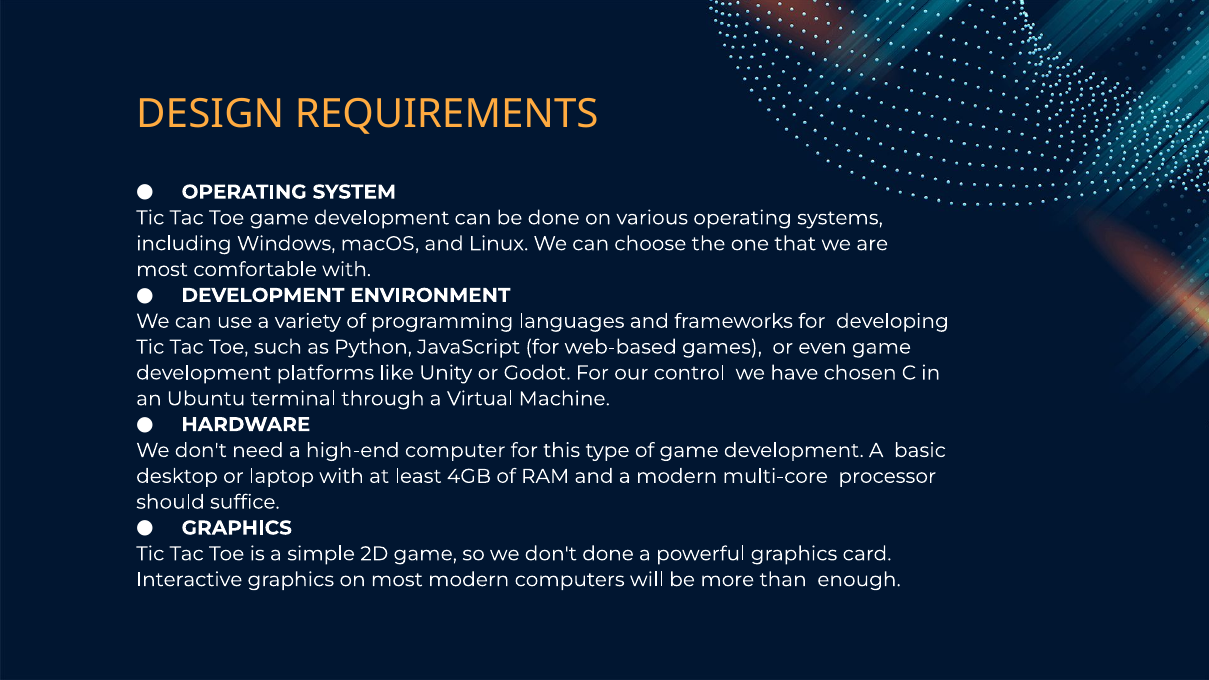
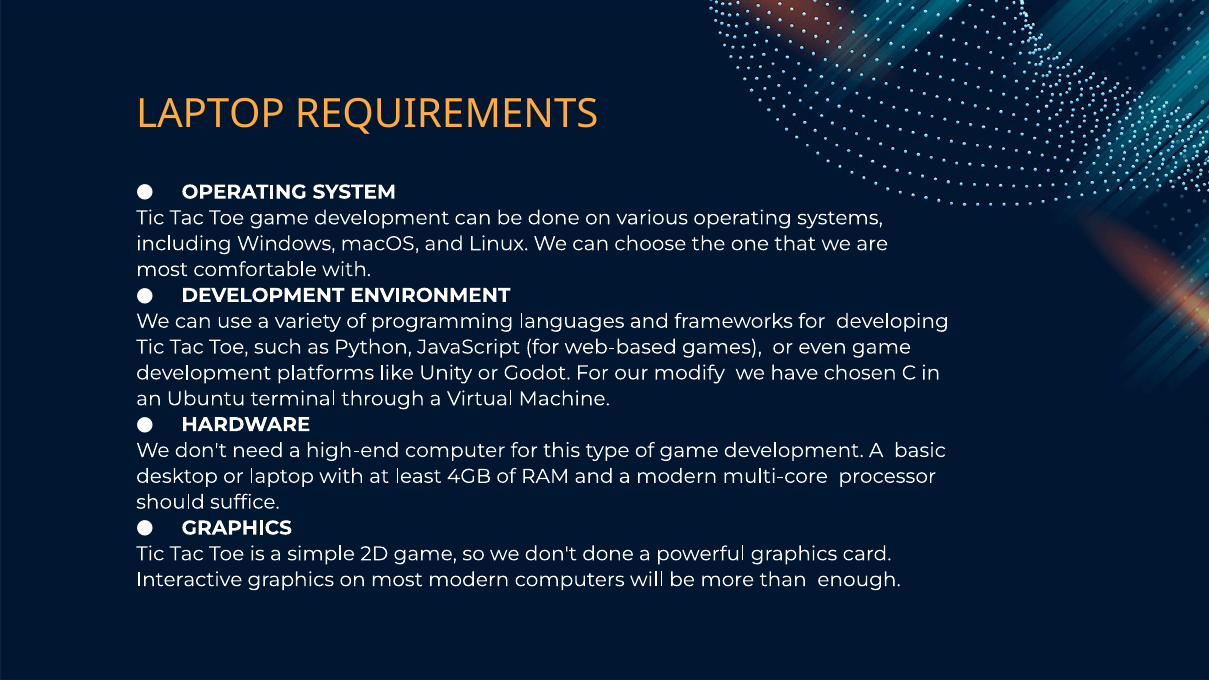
DESIGN: DESIGN -> LAPTOP (210, 115)
control: control -> modify (689, 373)
